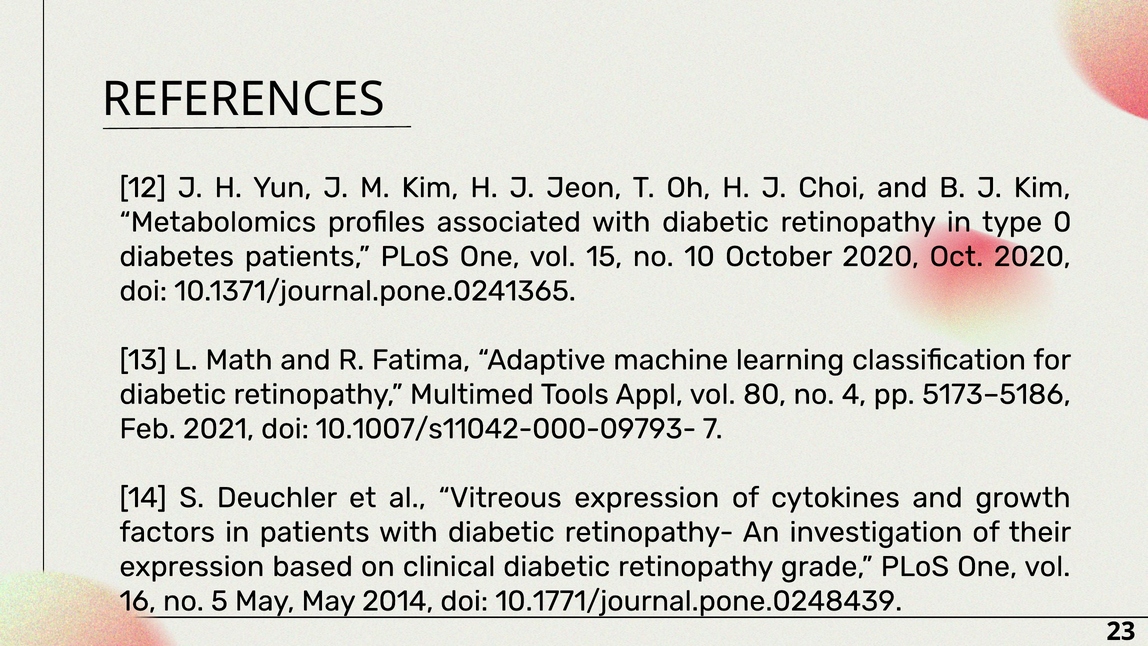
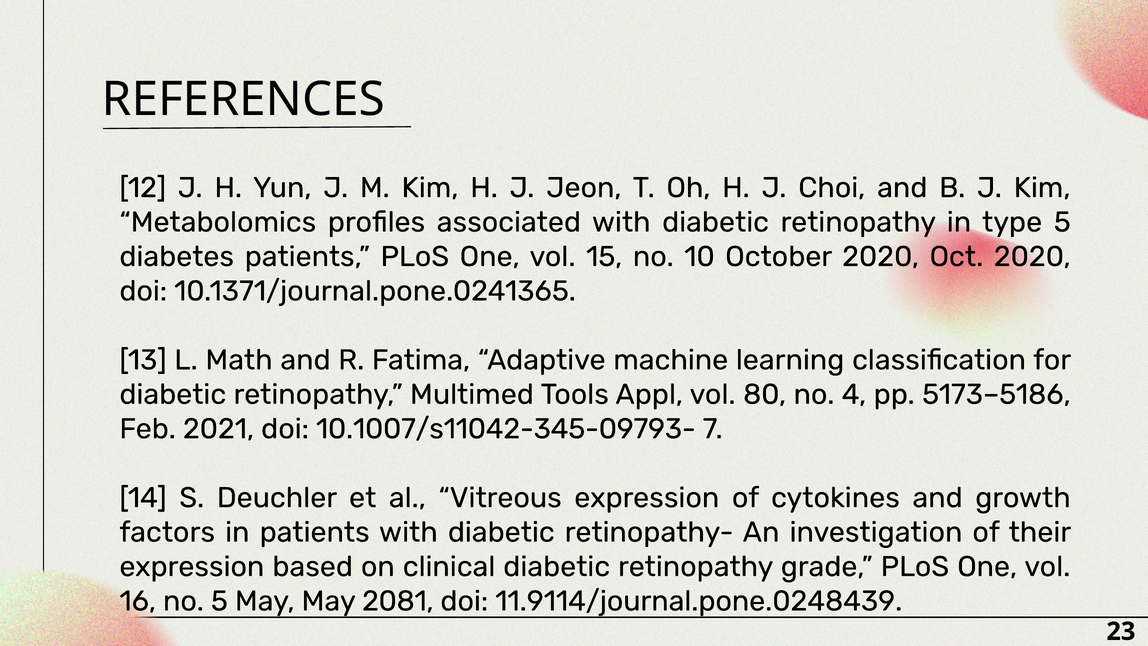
type 0: 0 -> 5 (1062, 222)
10.1007/s11042-000-09793-: 10.1007/s11042-000-09793- -> 10.1007/s11042-345-09793- (506, 429)
2014: 2014 -> 2081 (398, 601)
10.1771/journal.pone.0248439: 10.1771/journal.pone.0248439 -> 11.9114/journal.pone.0248439 (699, 601)
